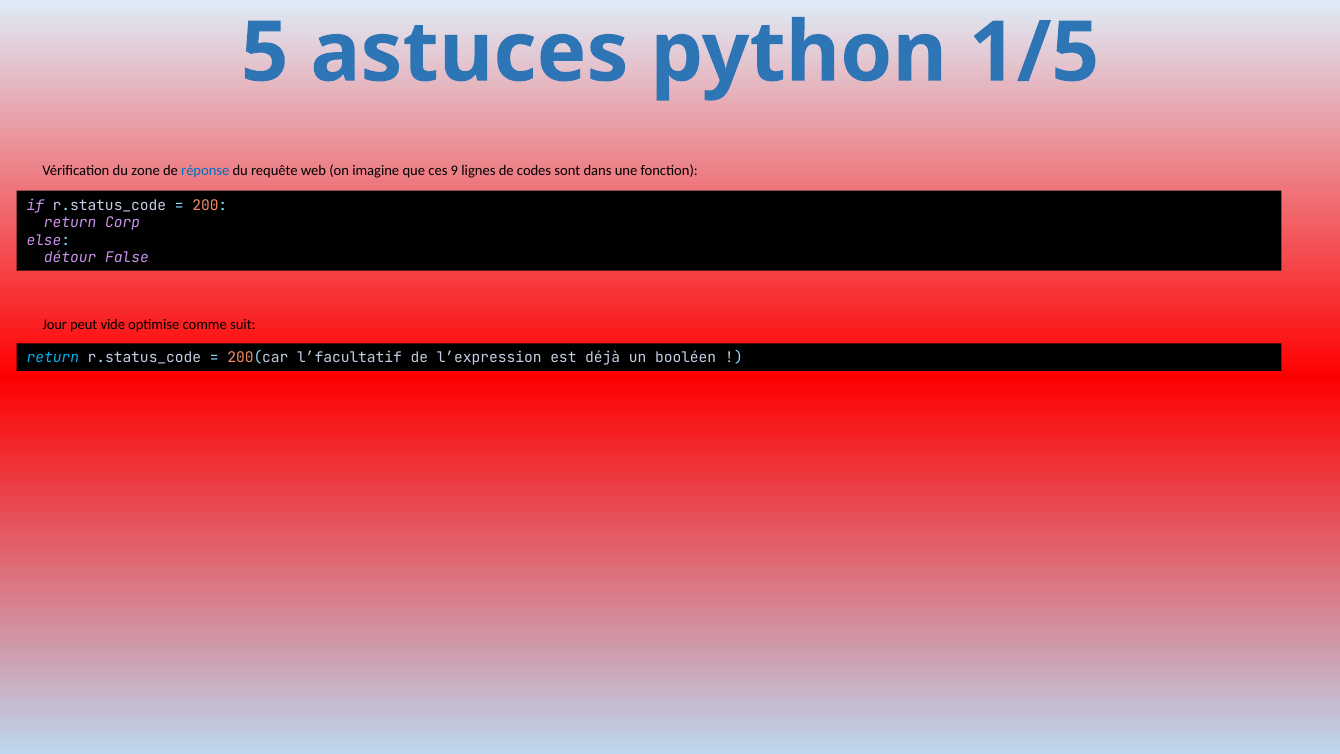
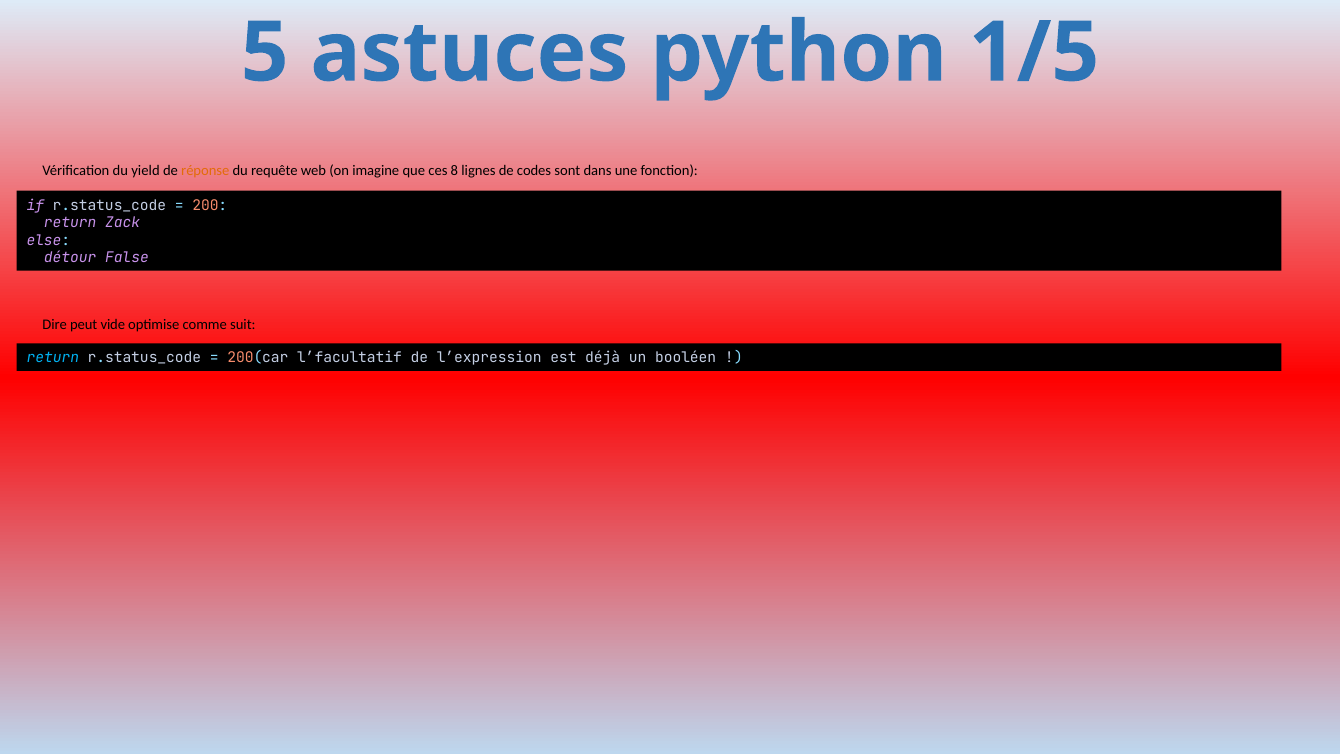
zone: zone -> yield (146, 171)
réponse colour: blue -> orange (205, 171)
9: 9 -> 8 (454, 171)
Corp: Corp -> Zack (123, 223)
Jour: Jour -> Dire (55, 324)
